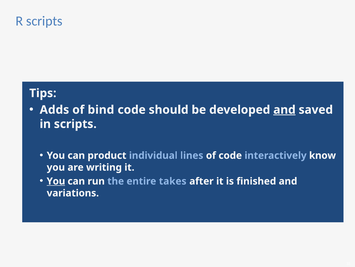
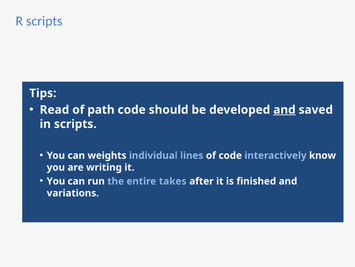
Adds: Adds -> Read (54, 109)
bind: bind -> path (101, 109)
product: product -> weights (107, 155)
You underline: present -> none (56, 181)
